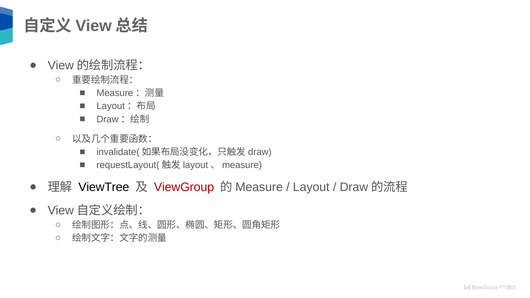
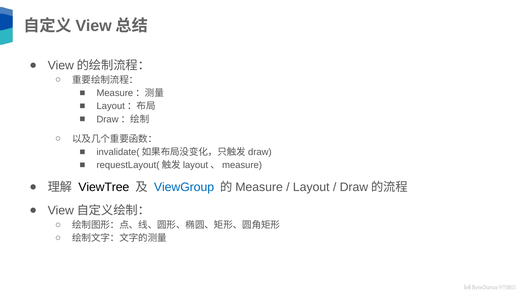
ViewGroup colour: red -> blue (184, 187)
